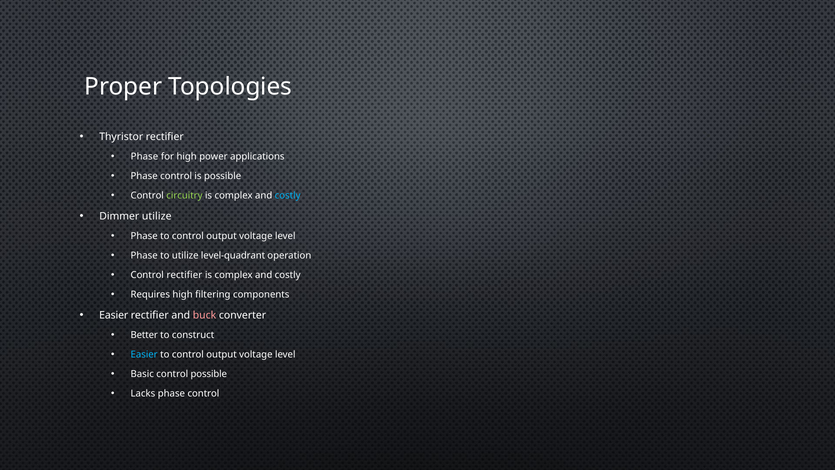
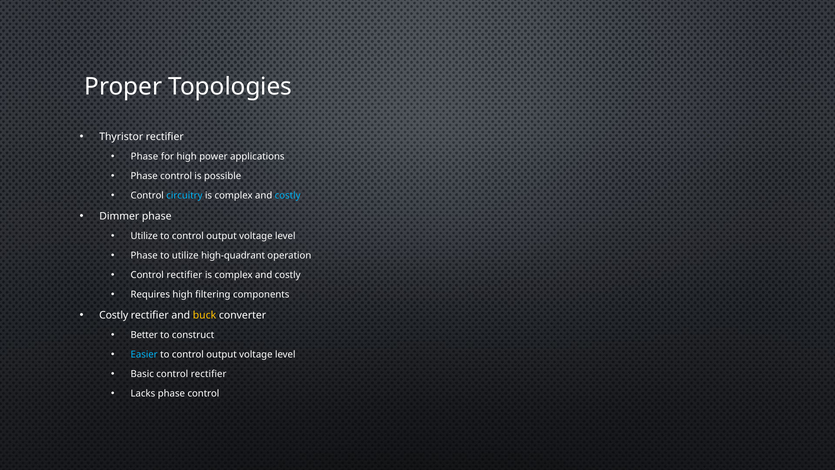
circuitry colour: light green -> light blue (184, 196)
Dimmer utilize: utilize -> phase (157, 216)
Phase: Phase -> Utilize (144, 236)
level-quadrant: level-quadrant -> high-quadrant (233, 256)
Easier: Easier -> Costly (114, 315)
buck colour: pink -> yellow (205, 315)
Basic control possible: possible -> rectifier (209, 374)
